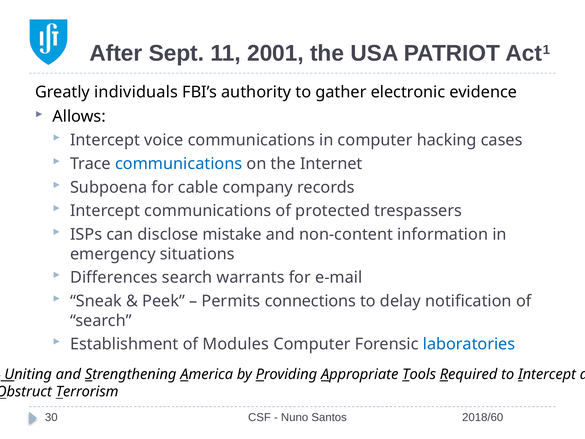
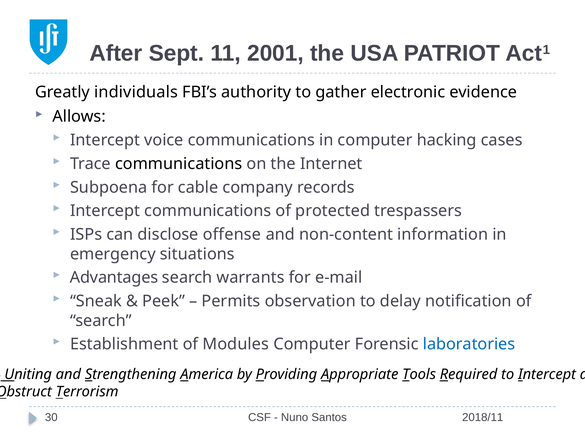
communications colour: blue -> black (179, 164)
mistake: mistake -> offense (232, 234)
Differences: Differences -> Advantages (114, 277)
connections: connections -> observation (310, 301)
2018/60: 2018/60 -> 2018/11 (483, 417)
